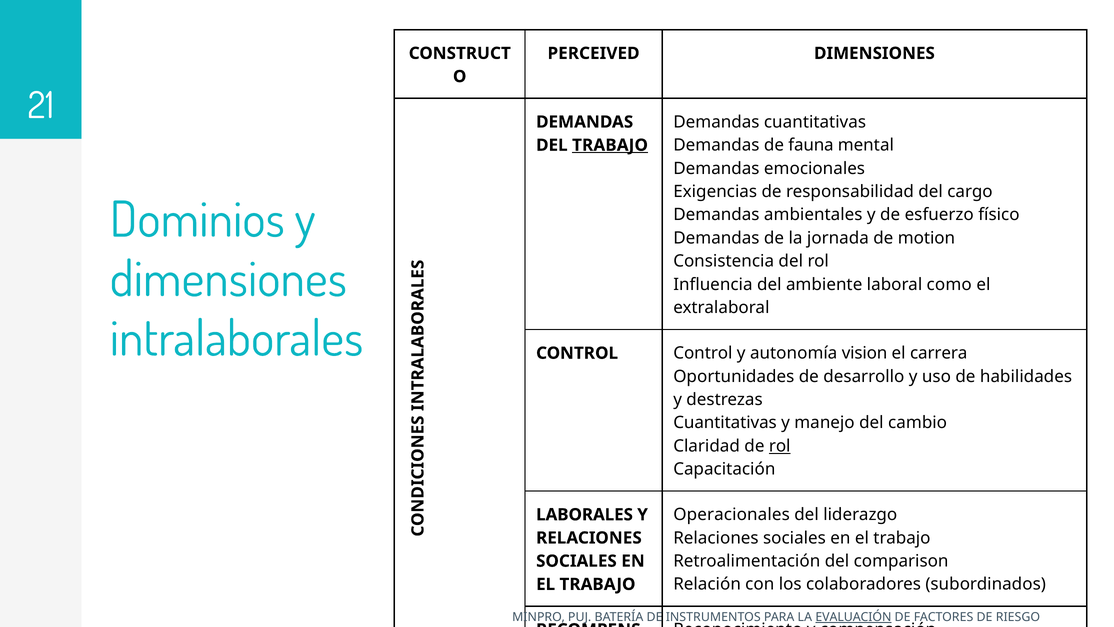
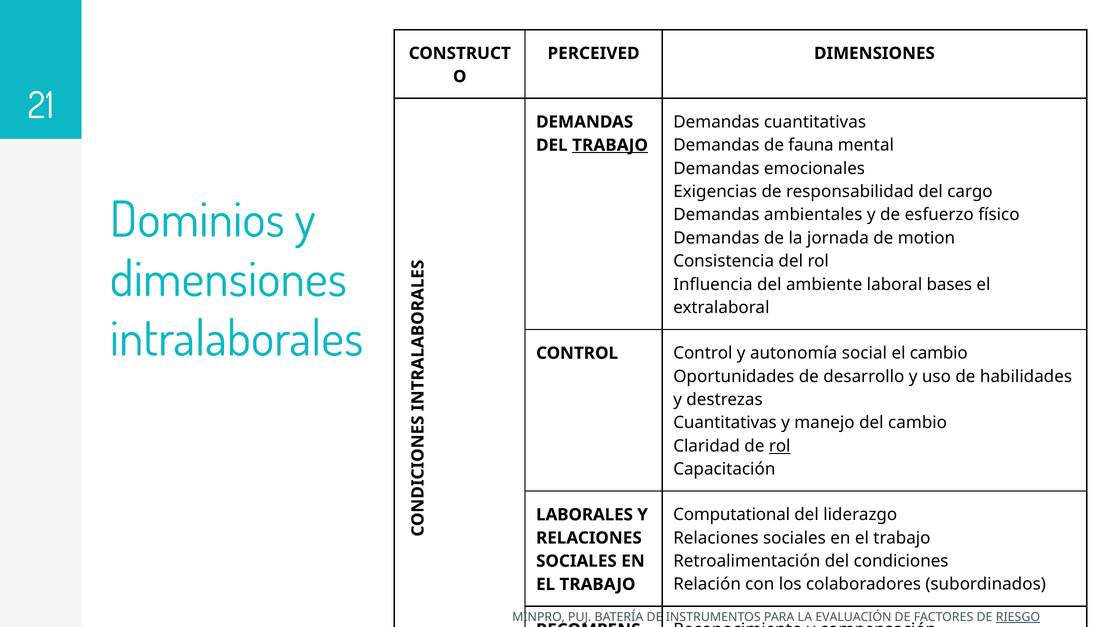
como: como -> bases (949, 284)
vision: vision -> social (864, 353)
el carrera: carrera -> cambio (939, 353)
Operacionales: Operacionales -> Computational (732, 514)
comparison: comparison -> condiciones (901, 561)
EVALUACIÓN underline: present -> none (853, 617)
RIESGO underline: none -> present (1018, 617)
